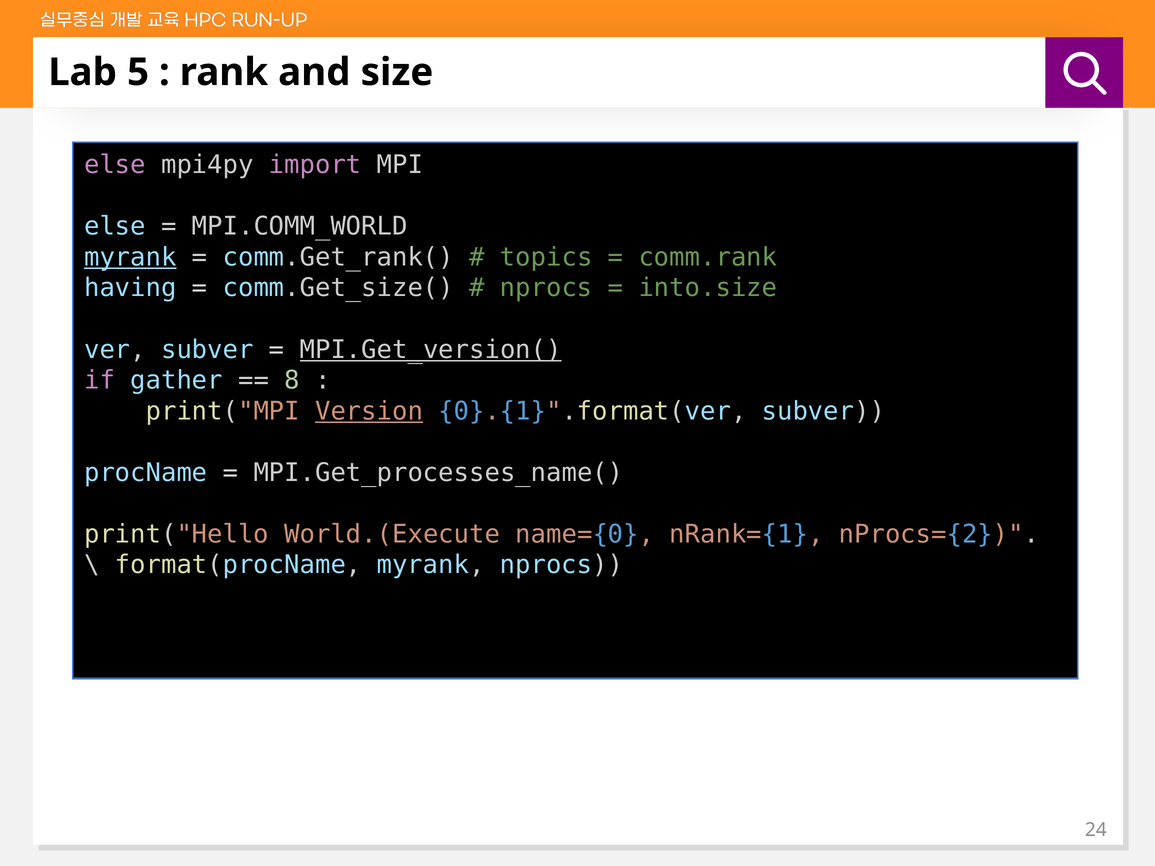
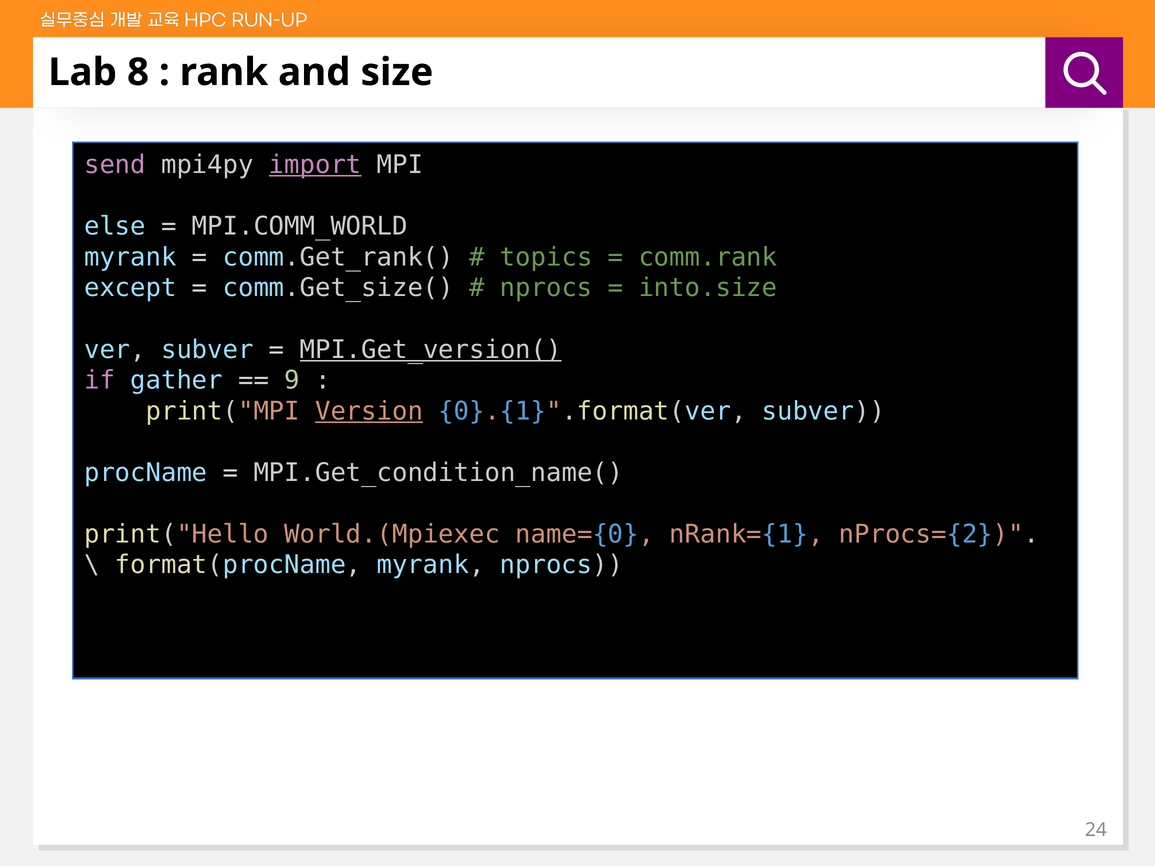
5: 5 -> 8 (138, 72)
else: else -> send (115, 165)
import underline: none -> present (315, 165)
myrank underline: present -> none (130, 257)
having: having -> except (130, 288)
8: 8 -> 9 (292, 380)
MPI.Get_processes_name(: MPI.Get_processes_name( -> MPI.Get_condition_name( (438, 473)
World.(Execute: World.(Execute -> World.(Mpiexec (392, 534)
